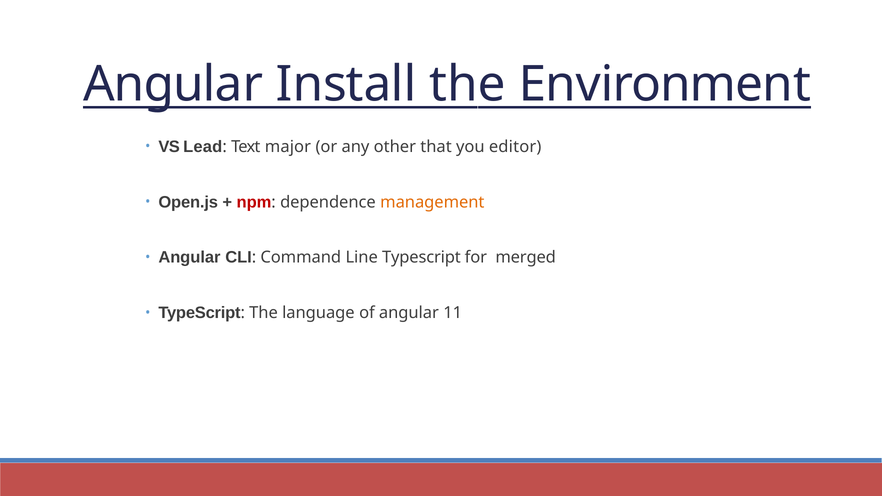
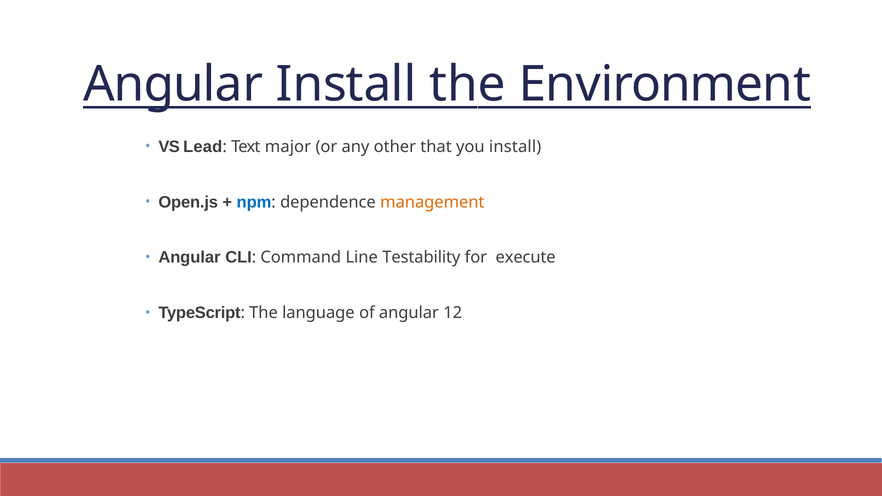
you editor: editor -> install (515, 147)
npm colour: red -> blue (254, 202)
Line Typescript: Typescript -> Testability (421, 257)
merged: merged -> execute (526, 257)
11: 11 -> 12 (453, 313)
